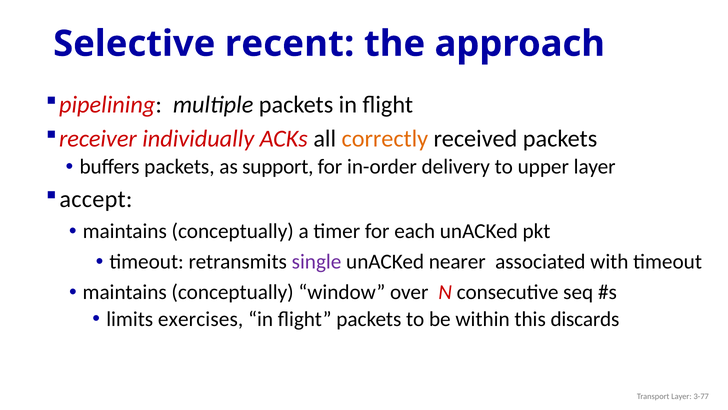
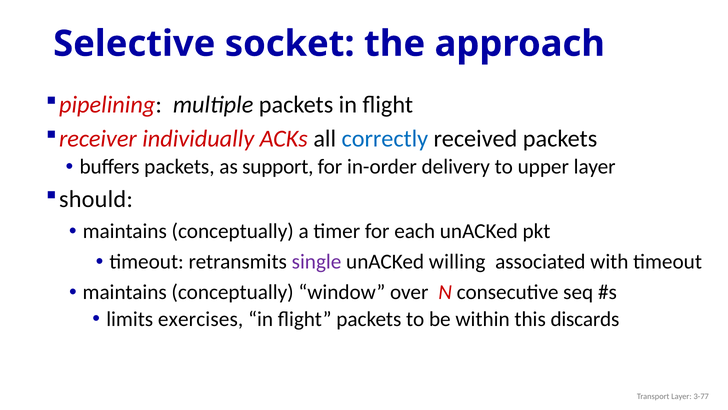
recent: recent -> socket (290, 44)
correctly colour: orange -> blue (385, 138)
accept: accept -> should (96, 199)
nearer: nearer -> willing (457, 262)
